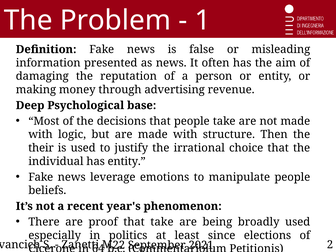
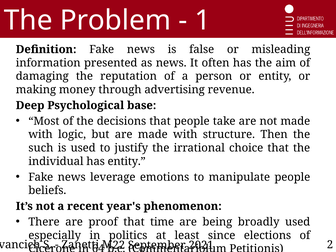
their: their -> such (41, 148)
that take: take -> time (162, 222)
